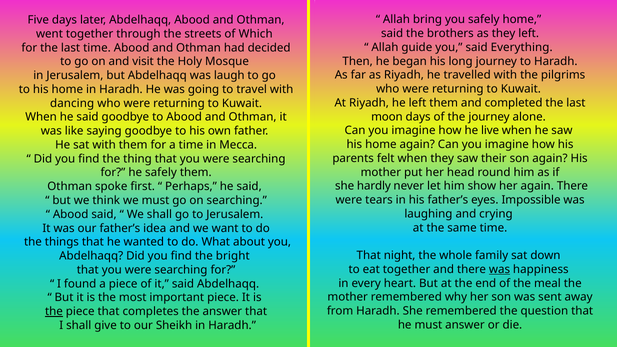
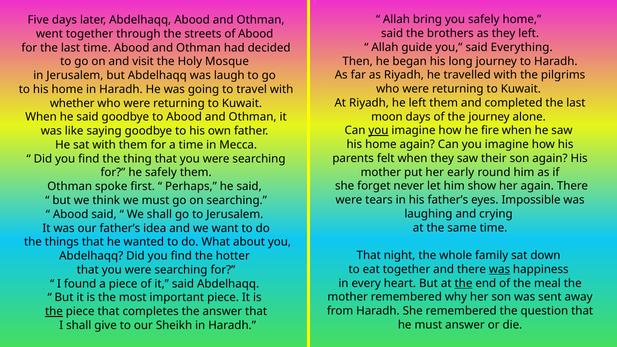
of Which: Which -> Abood (256, 34)
dancing: dancing -> whether (72, 103)
you underline: none -> present (378, 131)
live: live -> fire (490, 131)
head: head -> early (461, 172)
hardly: hardly -> forget (374, 186)
bright: bright -> hotter (233, 256)
the underline: none -> present (463, 283)
